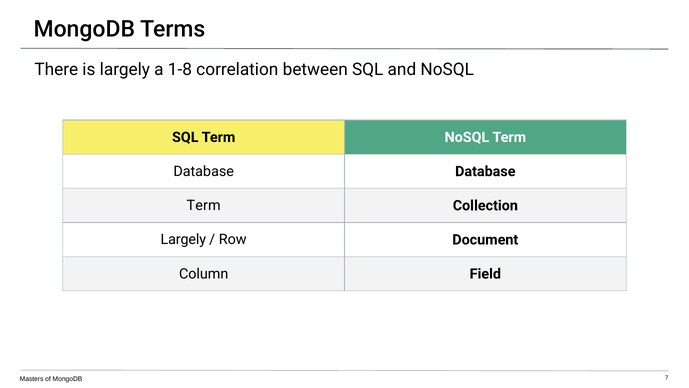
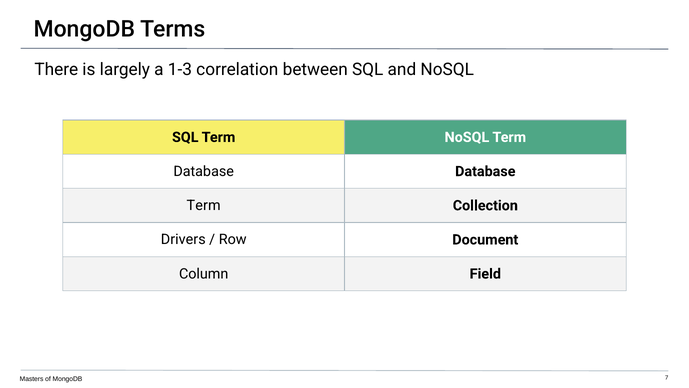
1-8: 1-8 -> 1-3 (180, 69)
Largely: Largely -> Drivers (183, 239)
